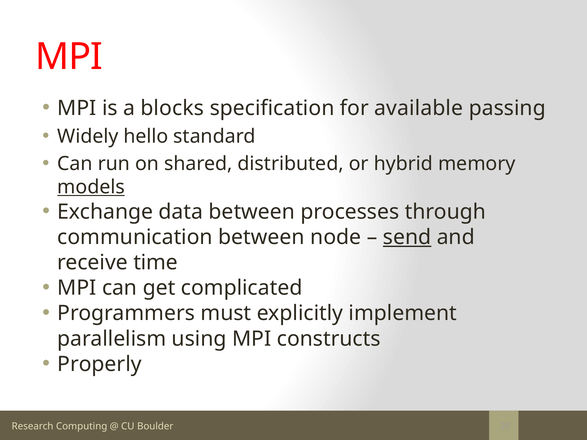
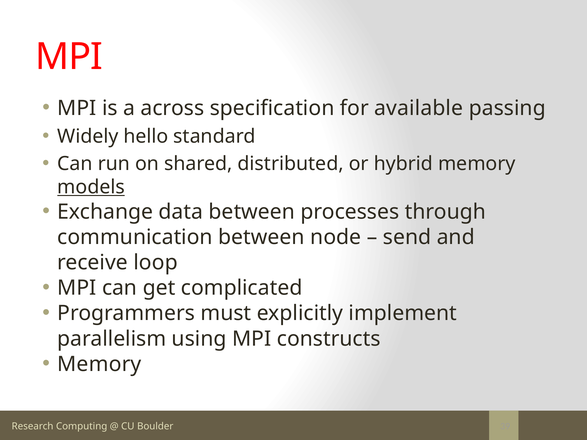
blocks: blocks -> across (172, 108)
send underline: present -> none (407, 237)
time: time -> loop (156, 263)
Properly: Properly -> Memory (99, 364)
